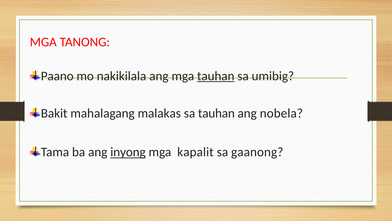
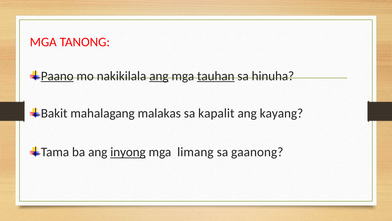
Paano underline: none -> present (57, 76)
ang underline: none -> present (159, 76)
umibig: umibig -> hinuha (273, 76)
sa tauhan: tauhan -> kapalit (216, 113)
nobela: nobela -> kayang (281, 113)
kapalit: kapalit -> limang (195, 152)
